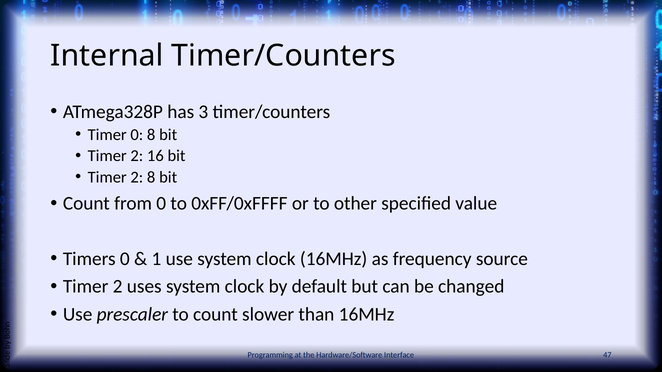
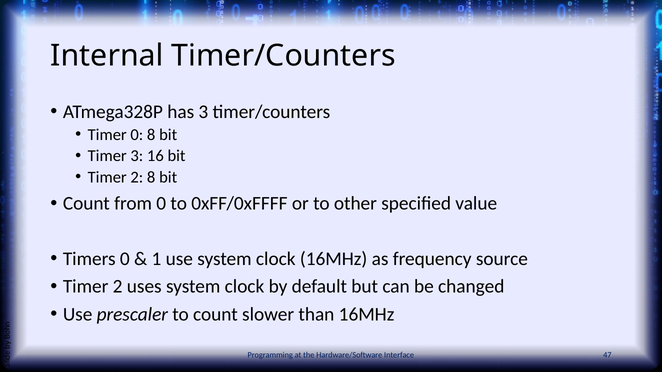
2: 2 -> 3 (137, 156)
